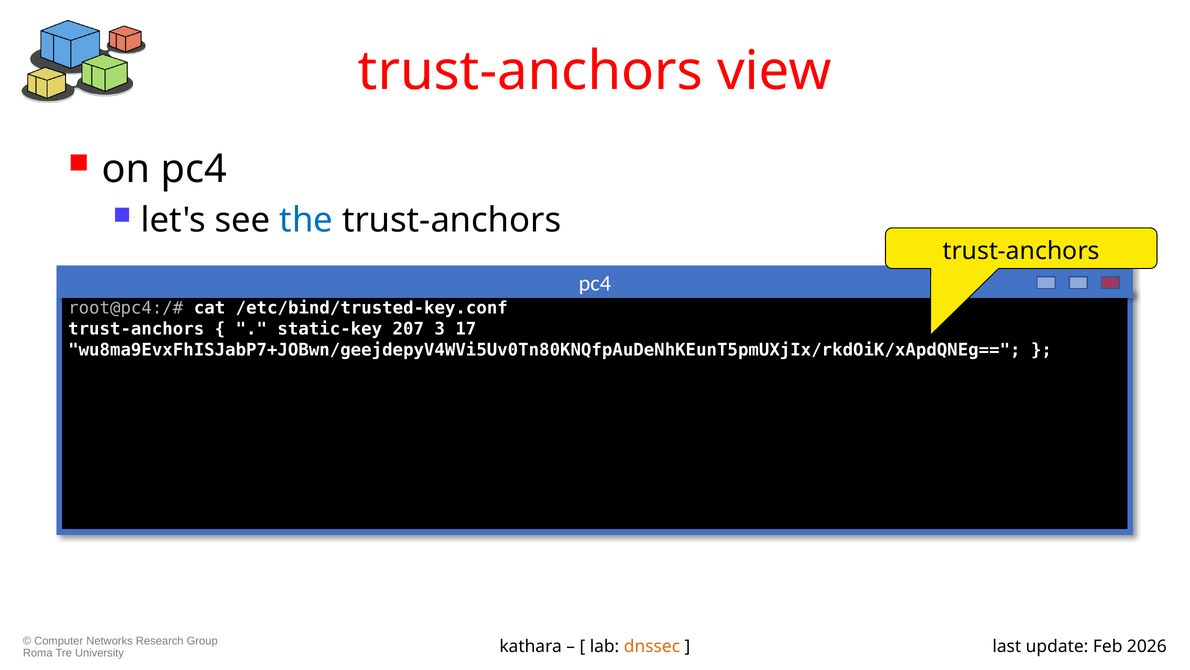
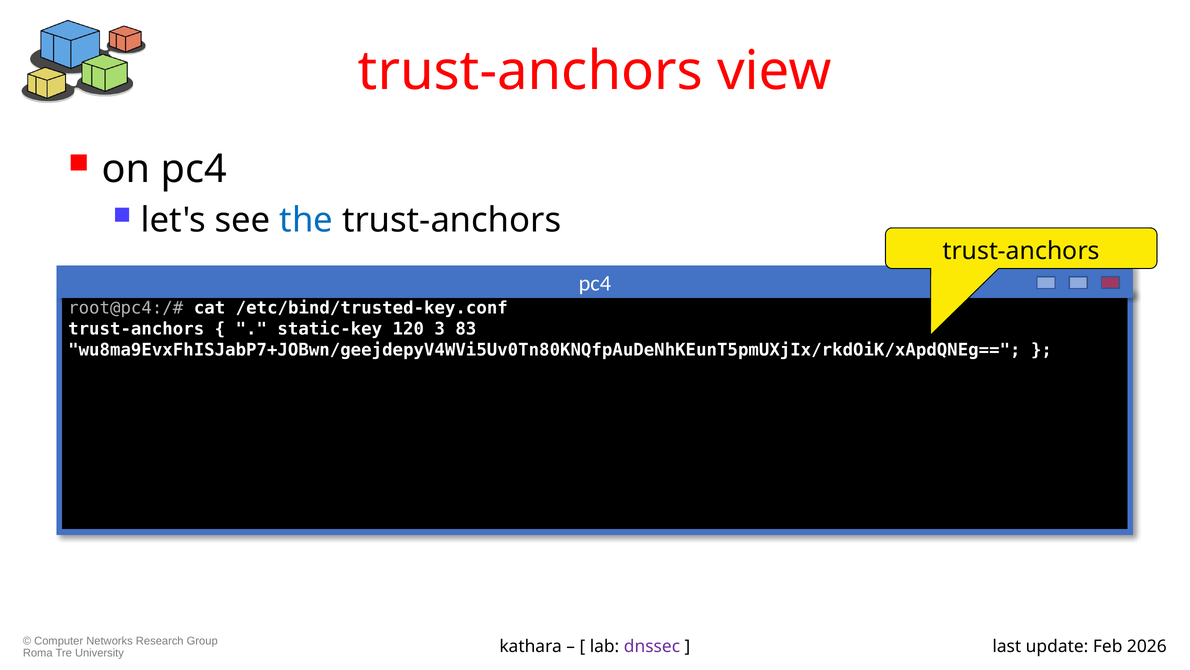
207: 207 -> 120 (408, 329)
17: 17 -> 83 (466, 329)
dnssec colour: orange -> purple (652, 646)
